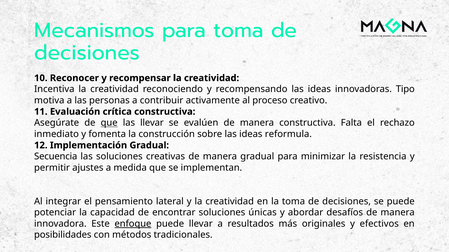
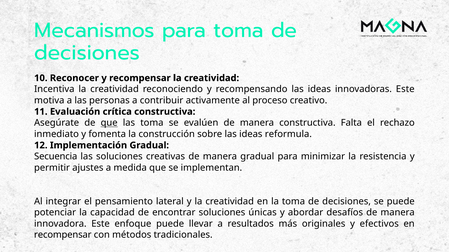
innovadoras Tipo: Tipo -> Este (405, 89)
las llevar: llevar -> toma (152, 123)
enfoque underline: present -> none (133, 224)
posibilidades: posibilidades -> recompensar (63, 235)
